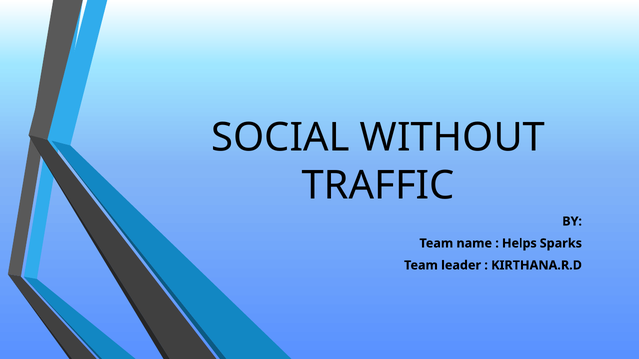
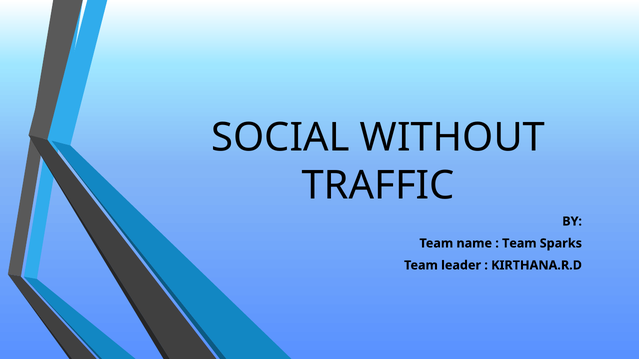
Helps: Helps -> Team (519, 244)
